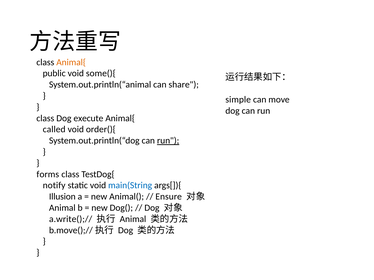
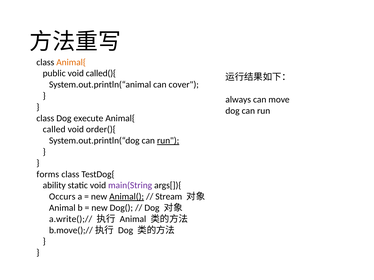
some(){: some(){ -> called(){ (101, 74)
share: share -> cover (184, 85)
simple: simple -> always (238, 100)
notify: notify -> ability (54, 186)
main(String colour: blue -> purple (130, 186)
Illusion: Illusion -> Occurs (62, 197)
Animal( underline: none -> present (127, 197)
Ensure: Ensure -> Stream (169, 197)
